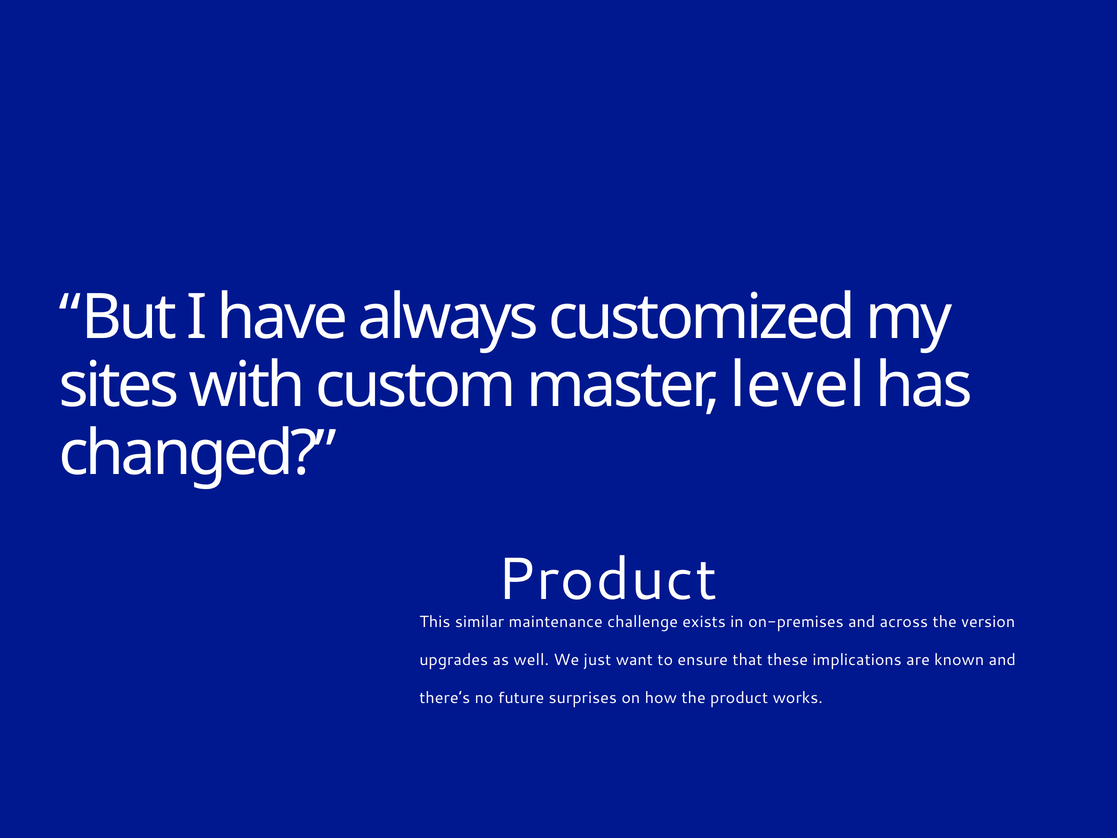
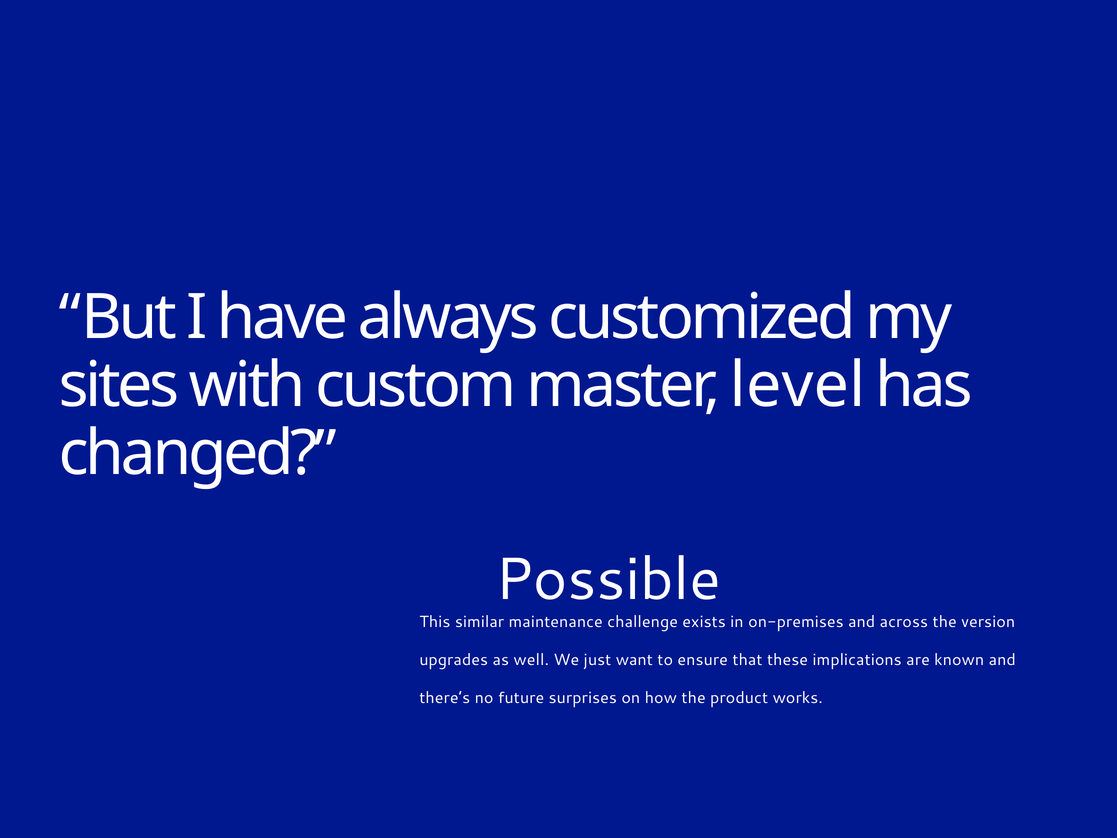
Product: Product -> Possible (608, 579)
